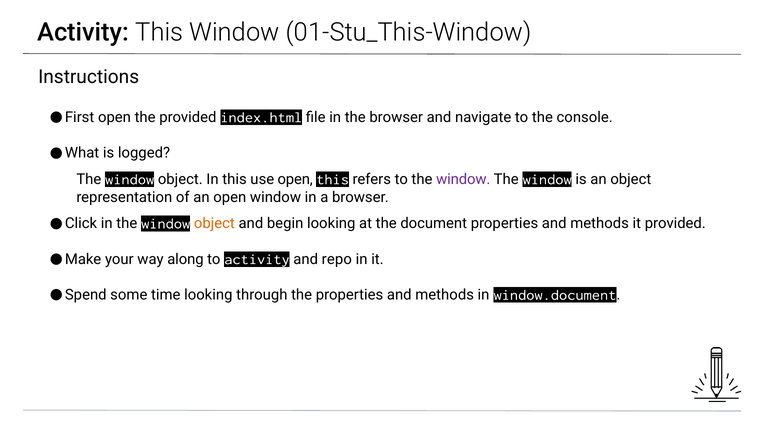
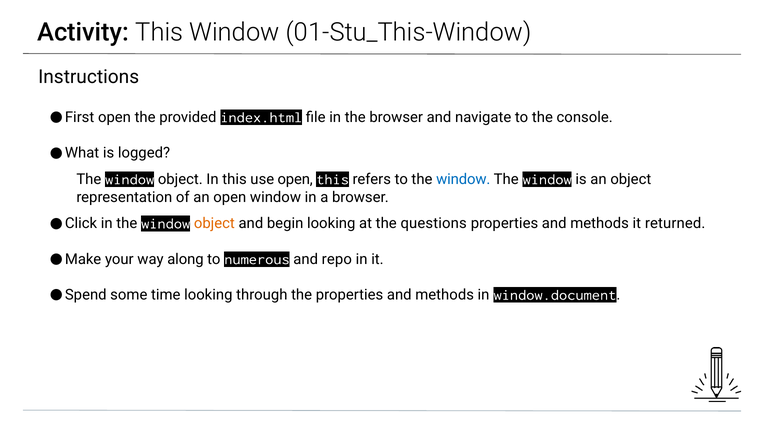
window colour: purple -> blue (463, 179)
document: document -> questions (434, 223)
it provided: provided -> returned (675, 223)
to activity: activity -> numerous (257, 259)
